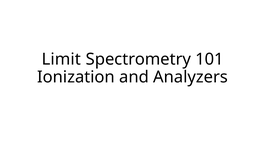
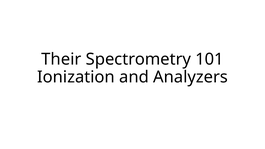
Limit: Limit -> Their (61, 59)
